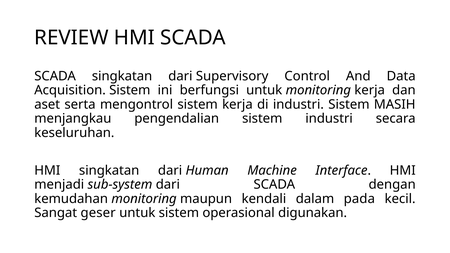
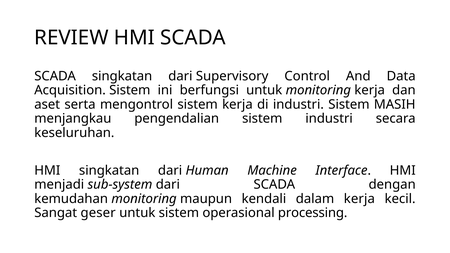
dalam pada: pada -> kerja (359, 199)
digunakan: digunakan -> processing (313, 213)
